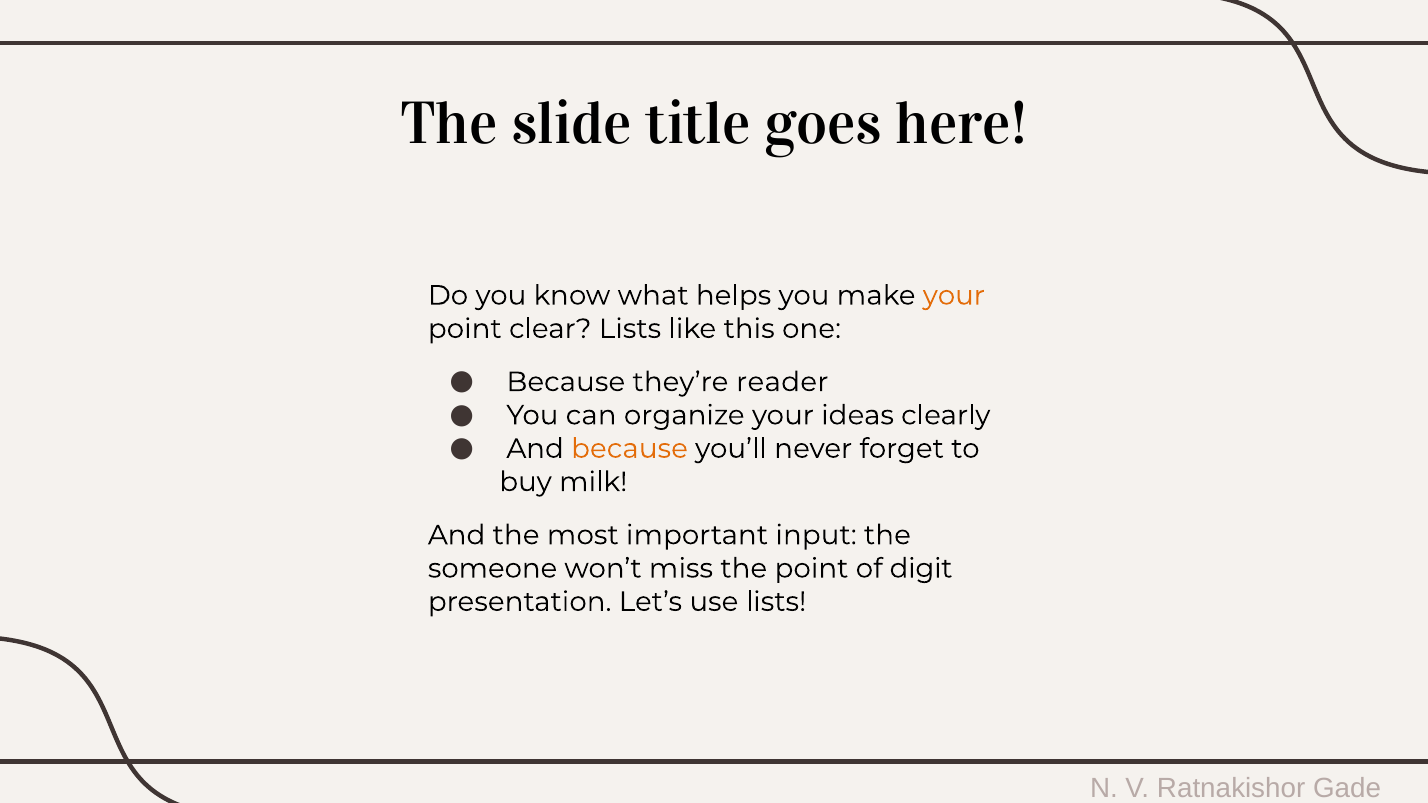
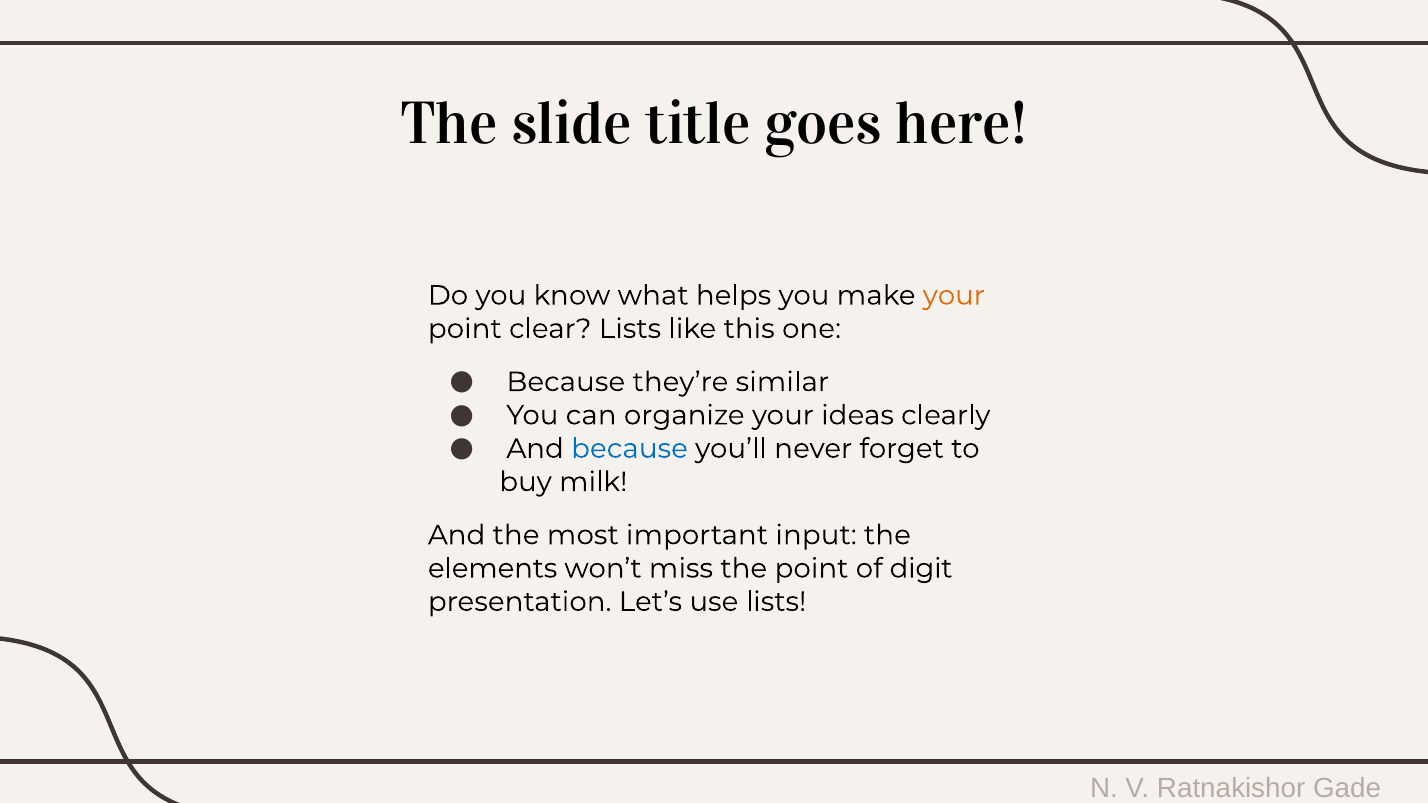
reader: reader -> similar (782, 382)
because colour: orange -> blue (630, 449)
someone: someone -> elements (493, 569)
